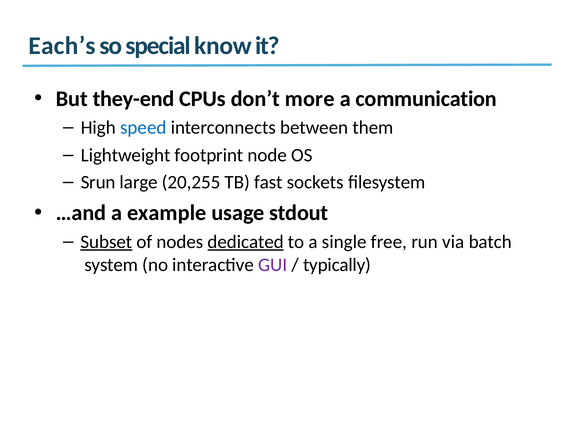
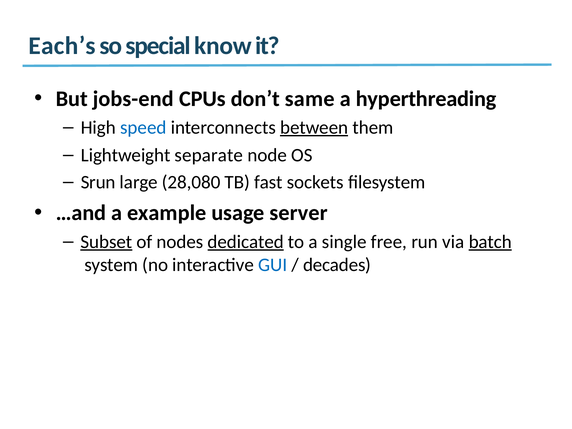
they-end: they-end -> jobs-end (133, 99)
more: more -> same (310, 99)
communication: communication -> hyperthreading (426, 99)
between underline: none -> present (314, 127)
footprint: footprint -> separate (209, 155)
20,255: 20,255 -> 28,080 (191, 182)
stdout: stdout -> server (299, 213)
batch underline: none -> present (490, 242)
GUI colour: purple -> blue (273, 265)
typically: typically -> decades (337, 265)
